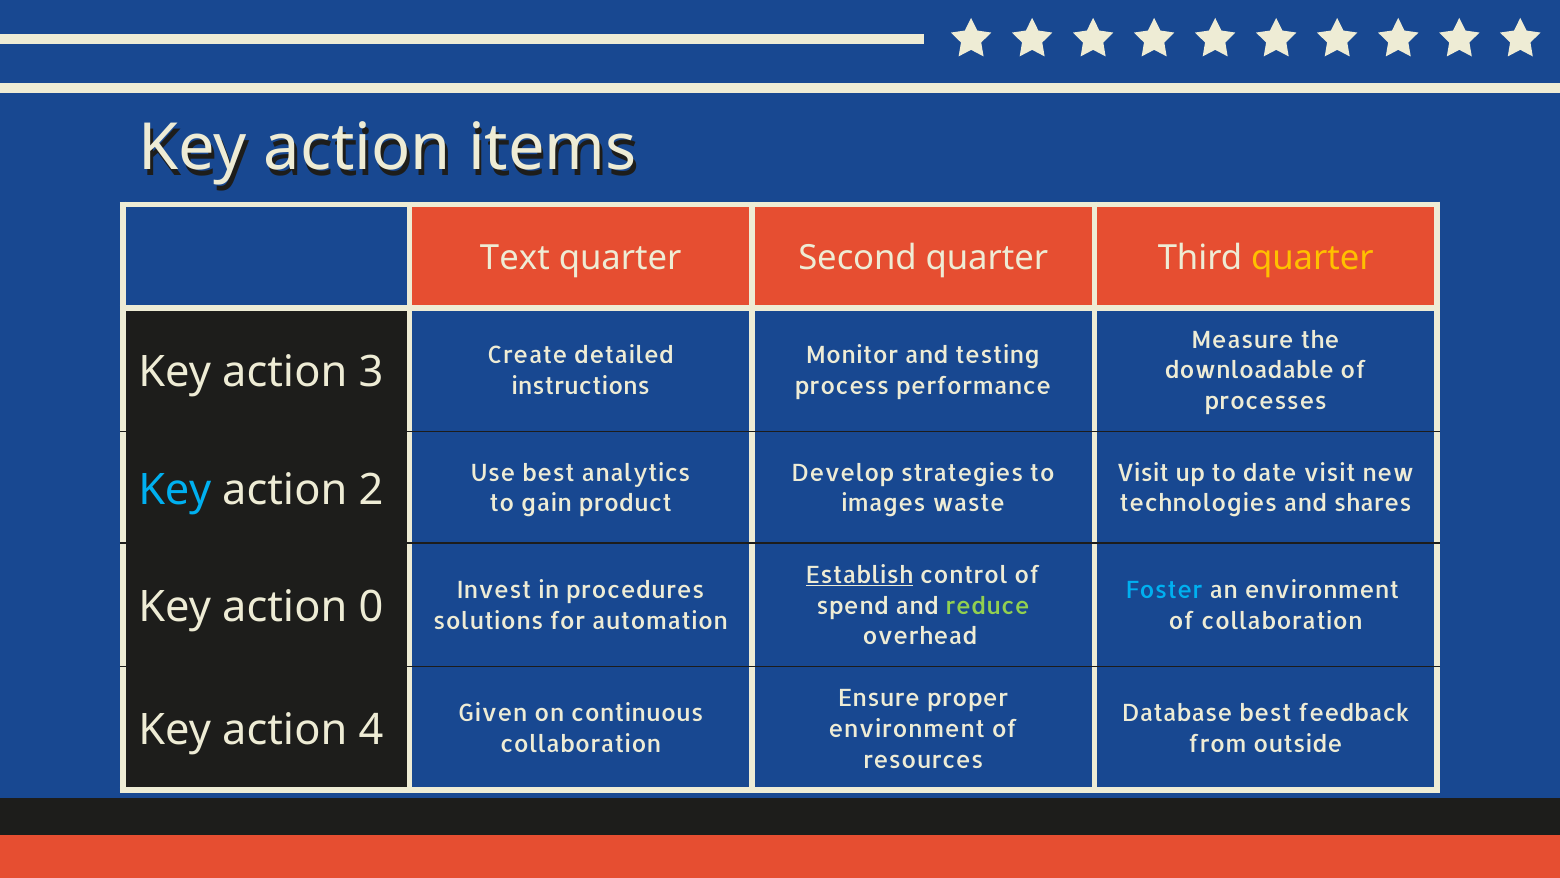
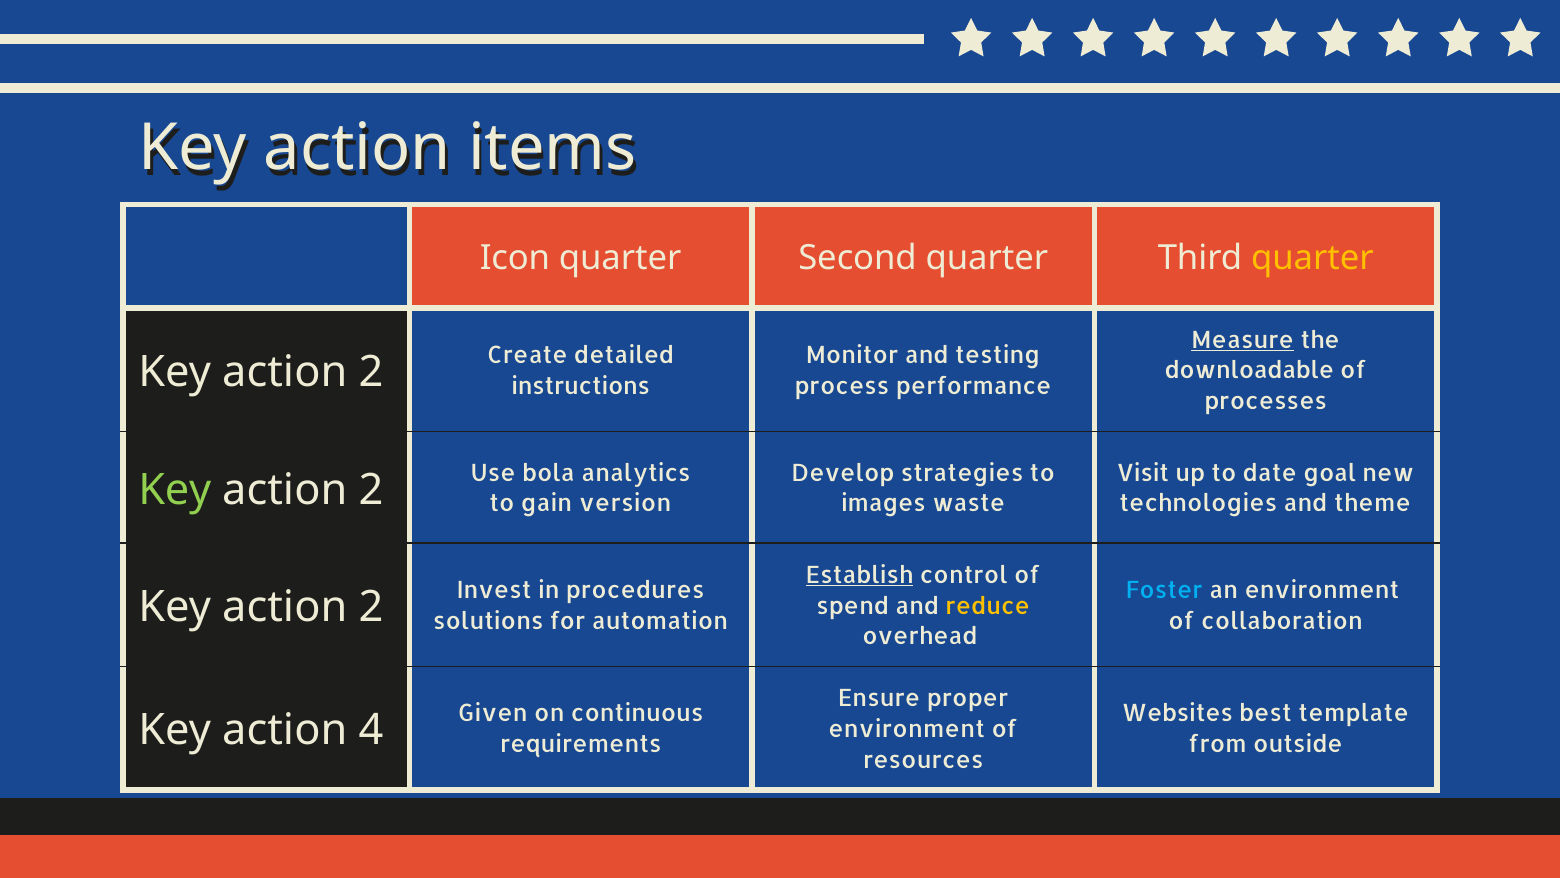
Text: Text -> Icon (515, 258)
Measure underline: none -> present (1243, 340)
3: 3 -> 2 (371, 372)
Use best: best -> bola (548, 473)
date visit: visit -> goal (1330, 473)
Key colour: light blue -> light green (175, 489)
product: product -> version (625, 504)
shares: shares -> theme (1373, 504)
0: 0 -> 2 (371, 607)
reduce colour: light green -> yellow (988, 606)
Database: Database -> Websites (1177, 714)
feedback: feedback -> template (1354, 714)
collaboration: collaboration -> requirements (581, 744)
